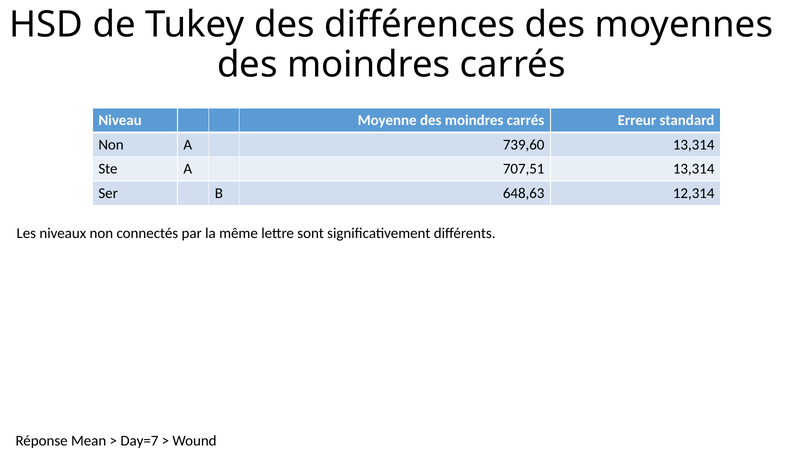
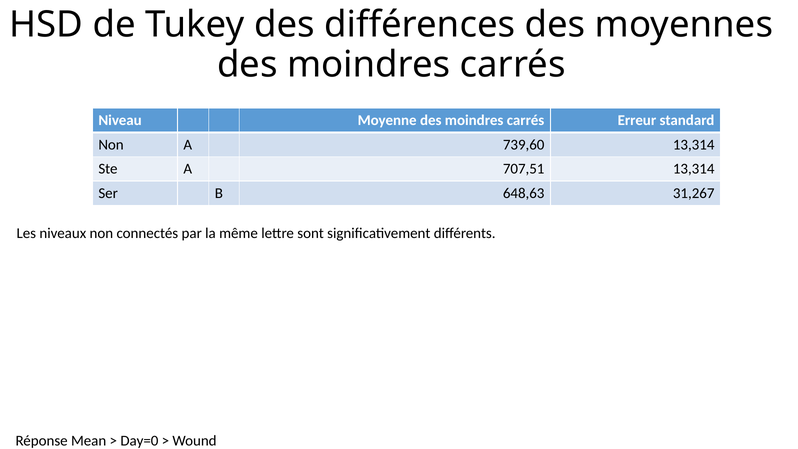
12,314: 12,314 -> 31,267 (694, 193)
Day=7: Day=7 -> Day=0 (139, 441)
